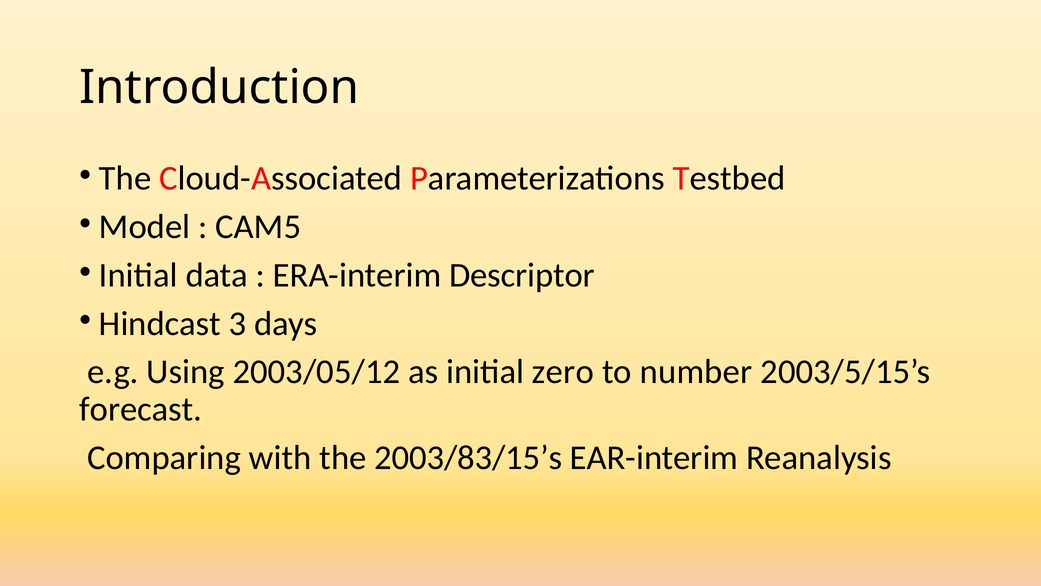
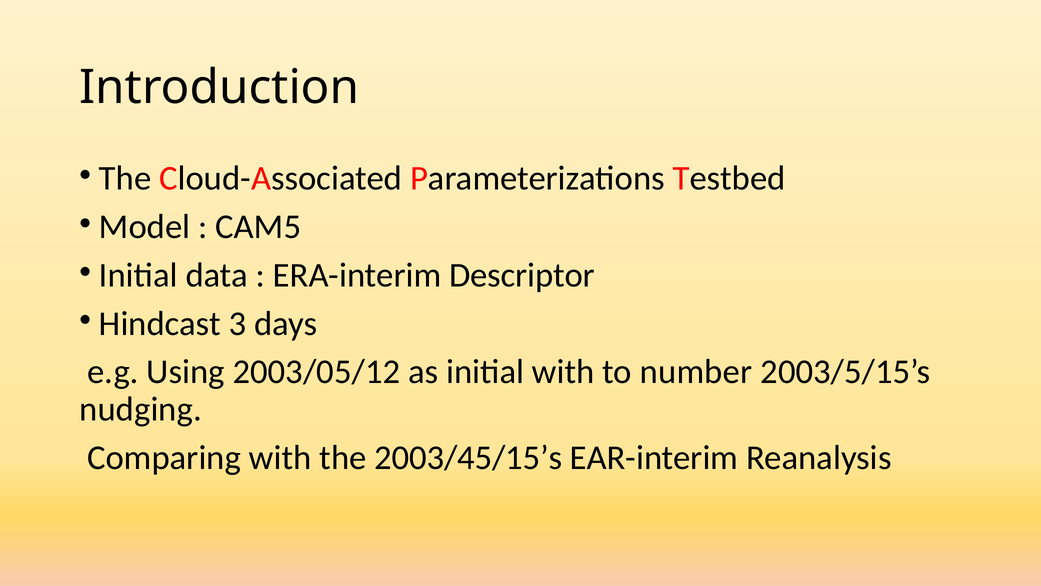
initial zero: zero -> with (563, 372)
forecast: forecast -> nudging (141, 409)
2003/83/15’s: 2003/83/15’s -> 2003/45/15’s (468, 458)
